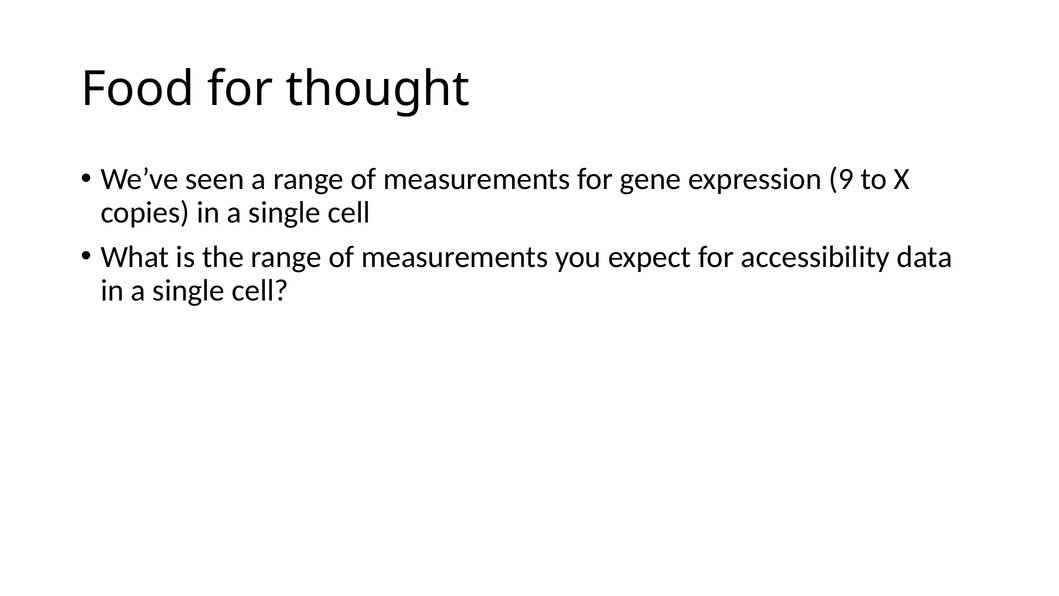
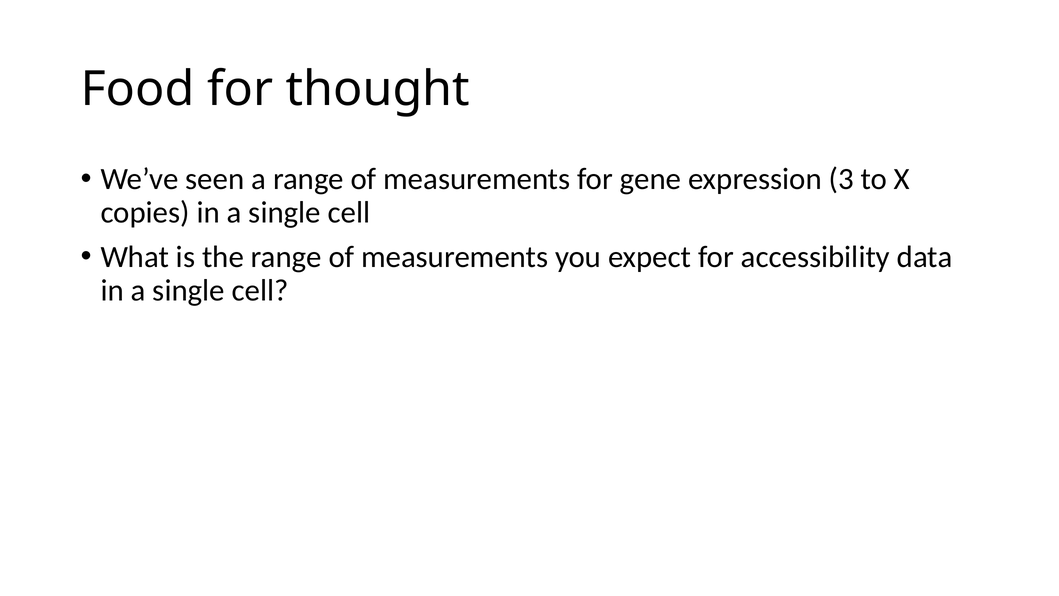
9: 9 -> 3 (841, 179)
